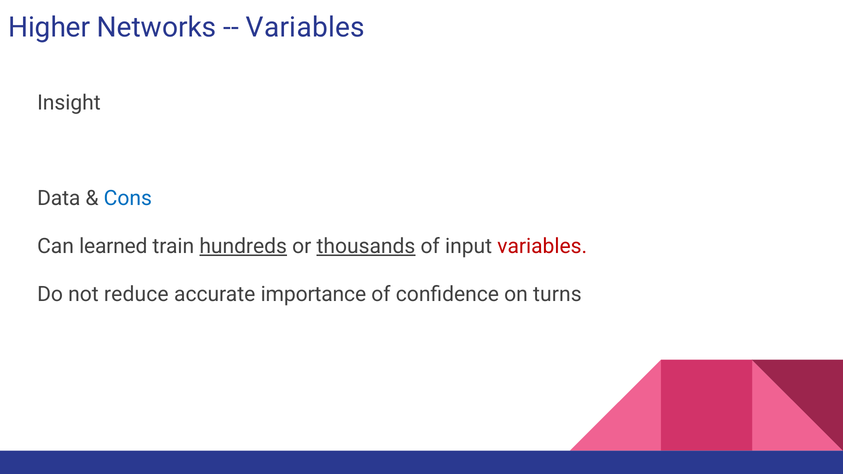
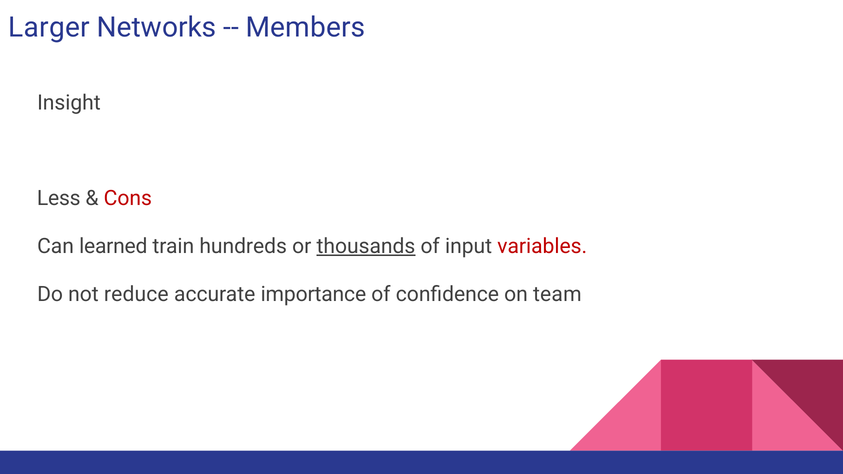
Higher: Higher -> Larger (49, 27)
Variables: Variables -> Members (305, 27)
Data: Data -> Less (59, 199)
Cons colour: blue -> red (128, 199)
hundreds underline: present -> none (243, 246)
turns: turns -> team (557, 294)
